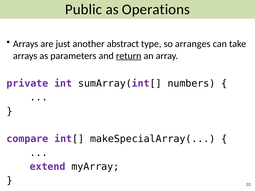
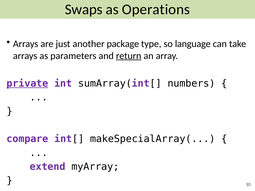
Public: Public -> Swaps (84, 9)
abstract: abstract -> package (123, 44)
arranges: arranges -> language (193, 44)
private underline: none -> present (27, 84)
